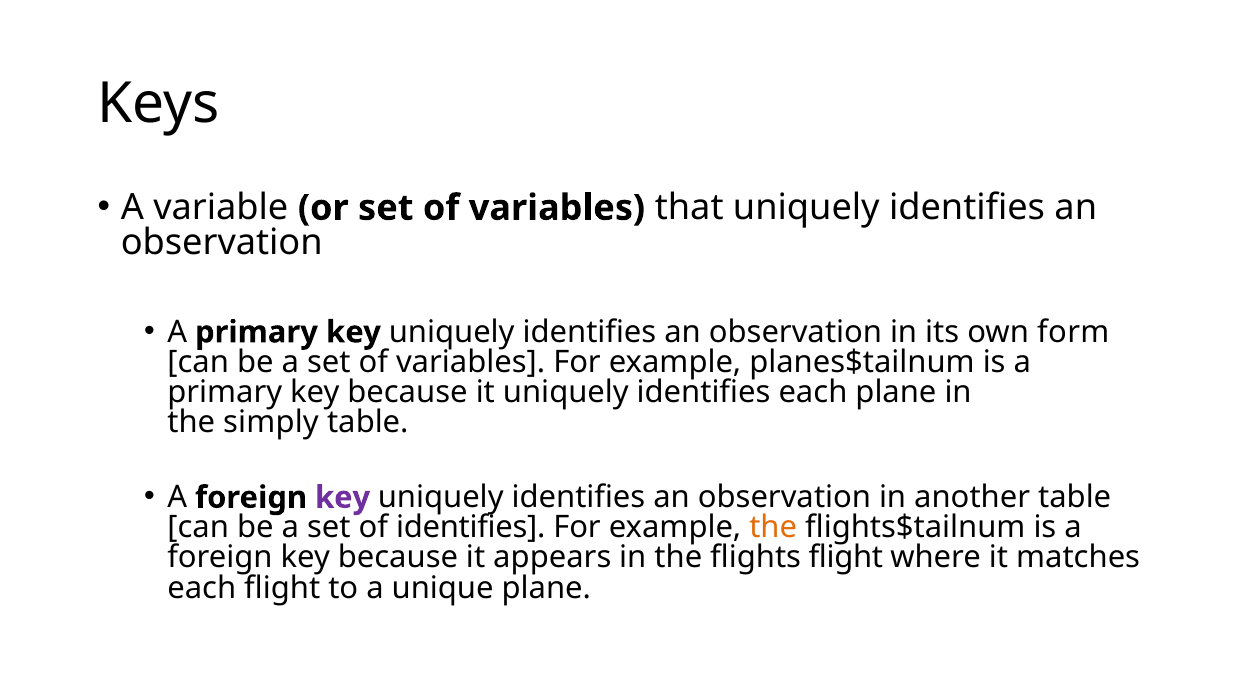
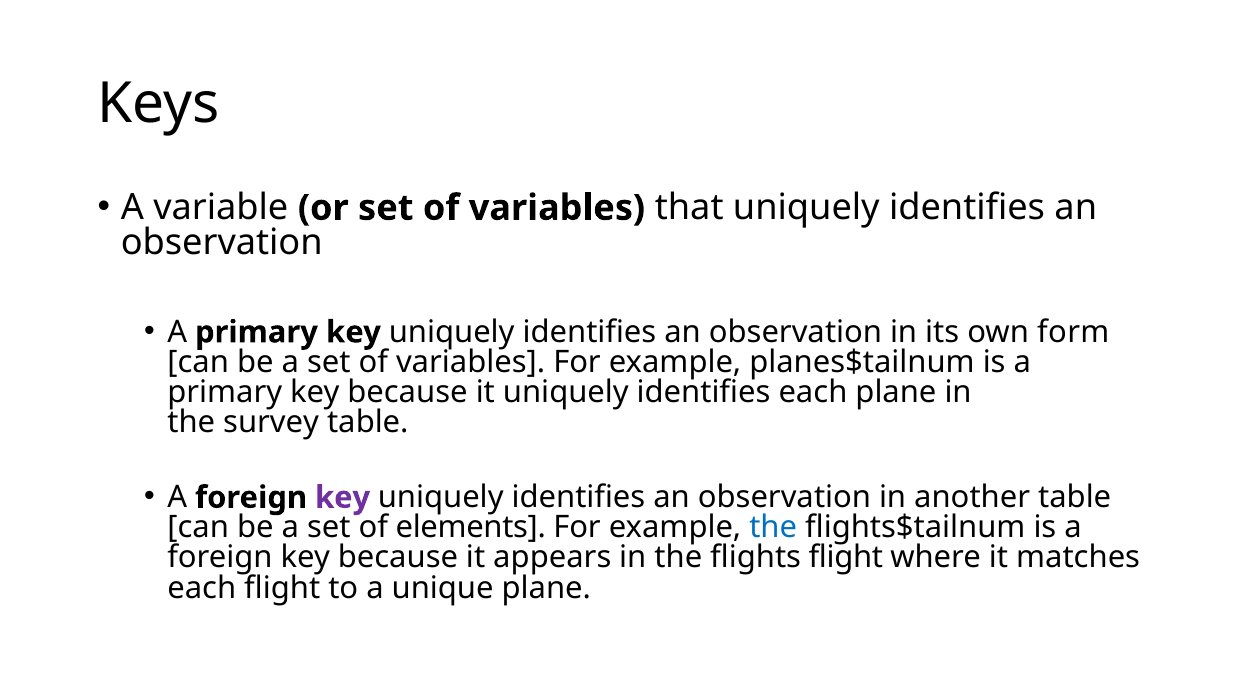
simply: simply -> survey (271, 423)
of identifies: identifies -> elements (471, 528)
the colour: orange -> blue (773, 528)
